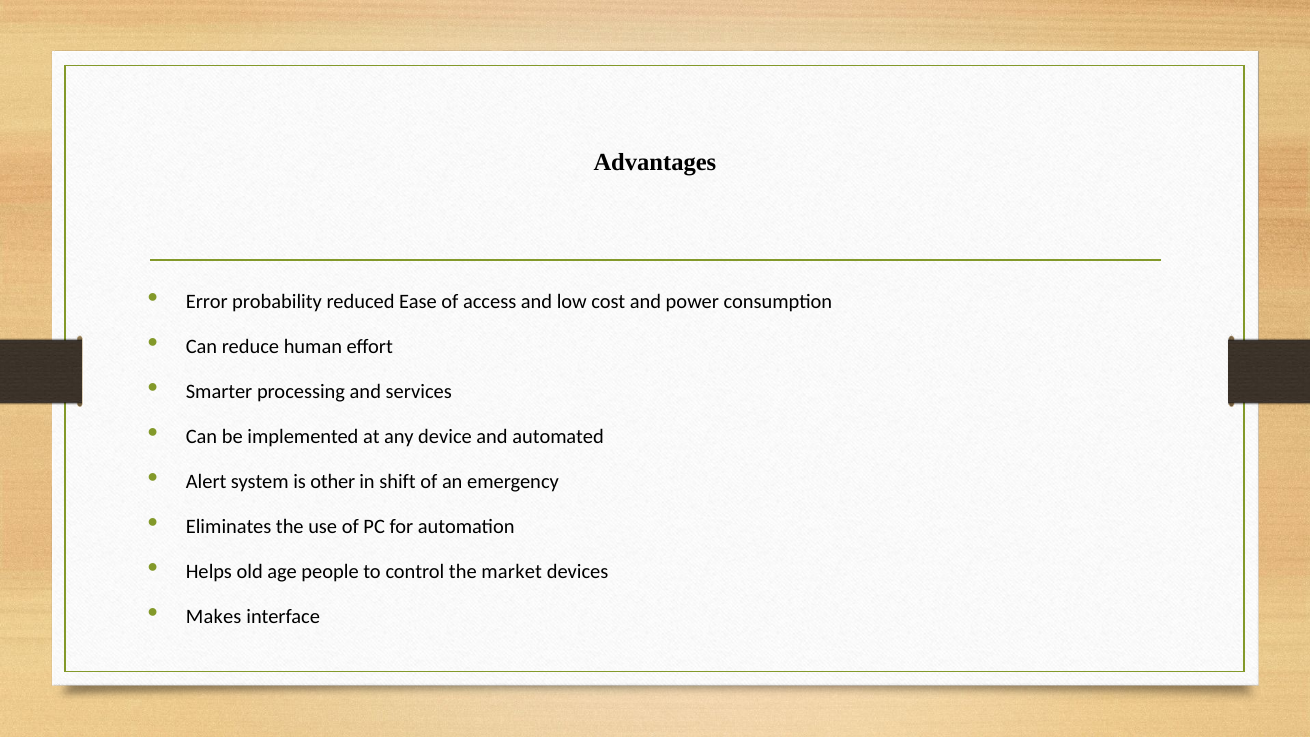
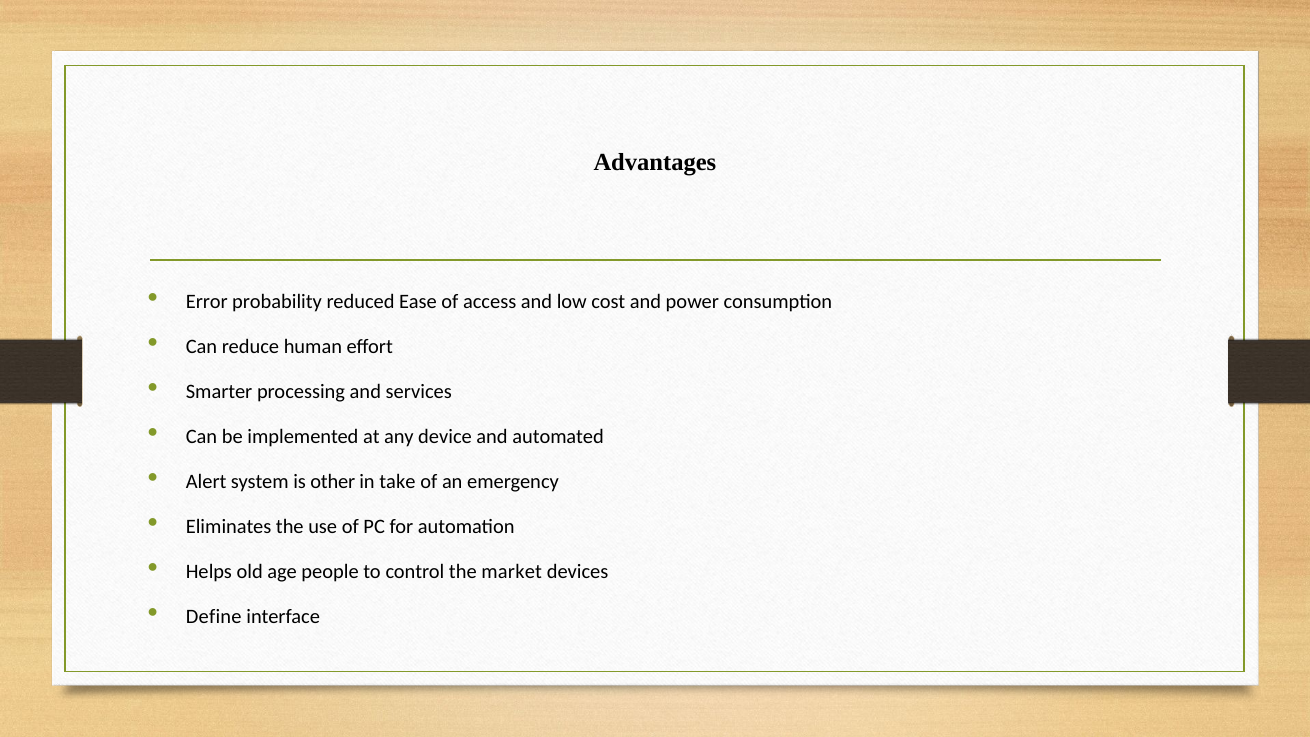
shift: shift -> take (397, 482)
Makes: Makes -> Define (214, 616)
